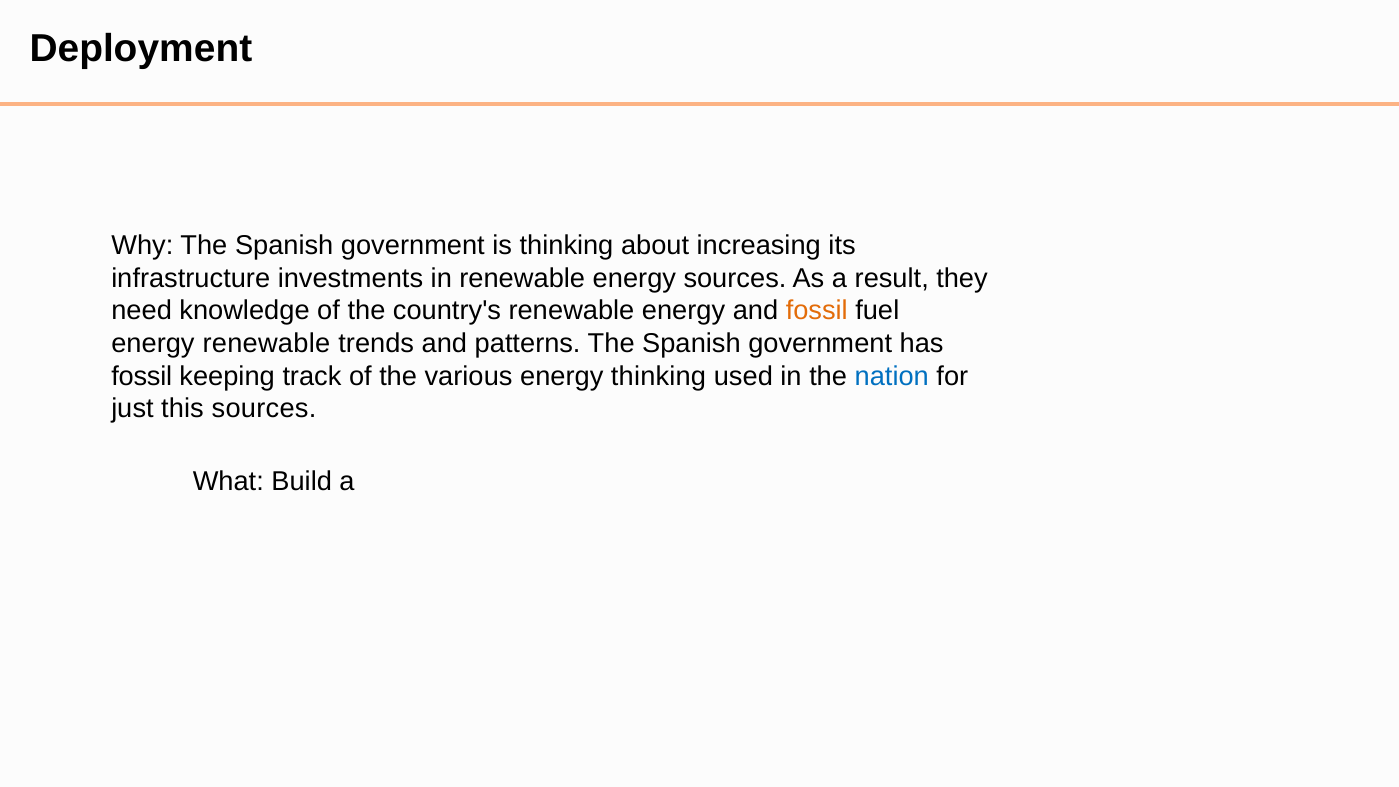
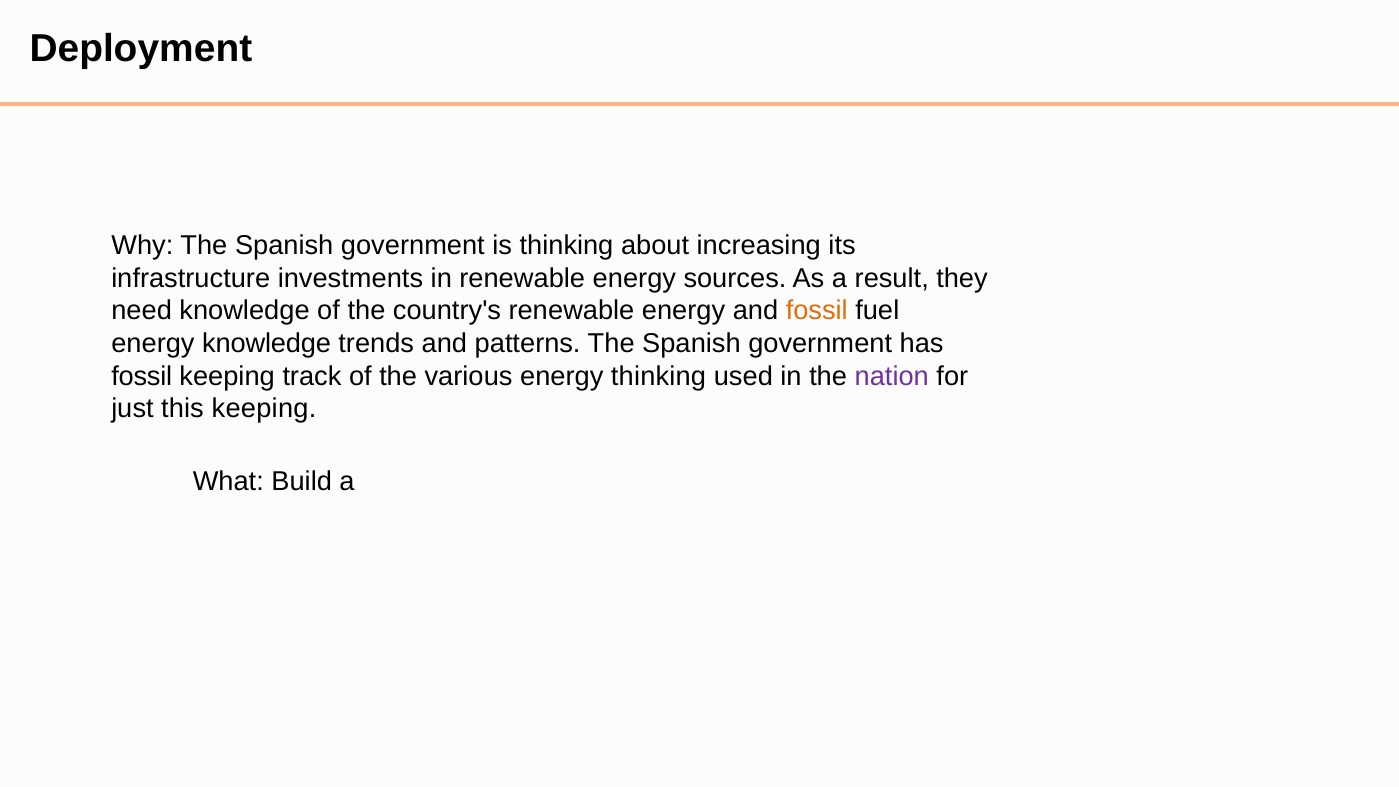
energy renewable: renewable -> knowledge (267, 343)
nation colour: blue -> purple (892, 376)
this sources: sources -> keeping (264, 409)
